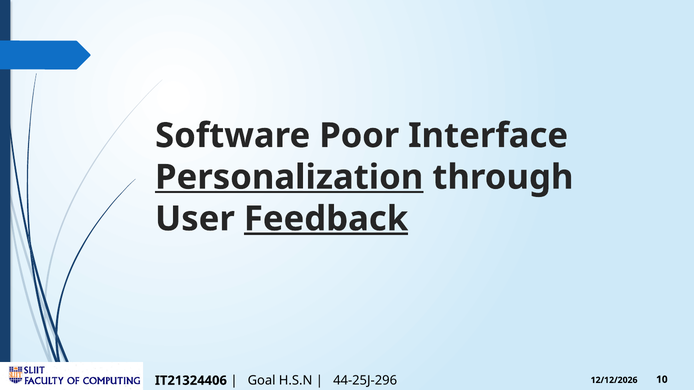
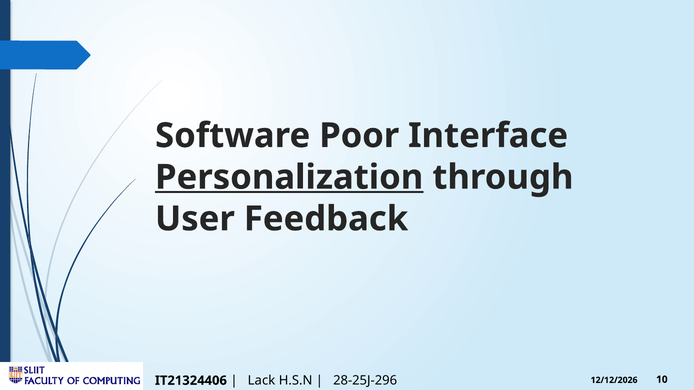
Feedback underline: present -> none (326, 219)
Goal: Goal -> Lack (261, 381)
44-25J-296: 44-25J-296 -> 28-25J-296 (365, 381)
